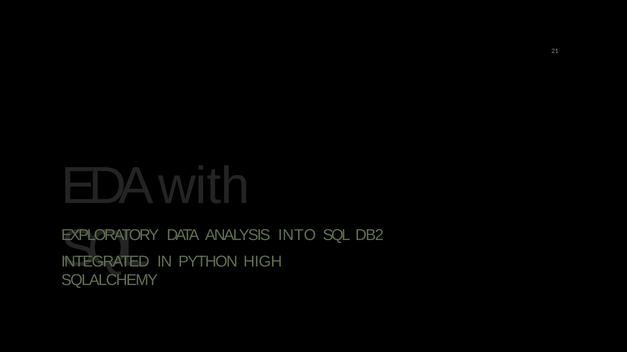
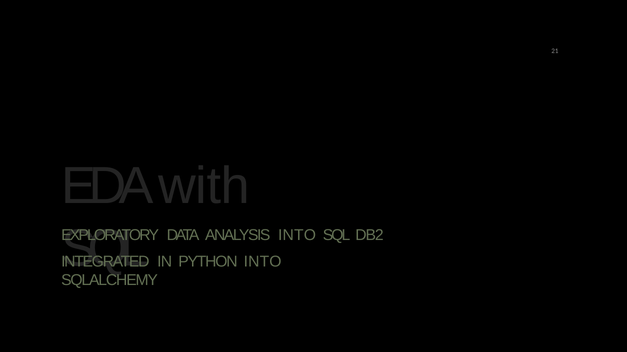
PYTHON HIGH: HIGH -> INTO (263, 262)
